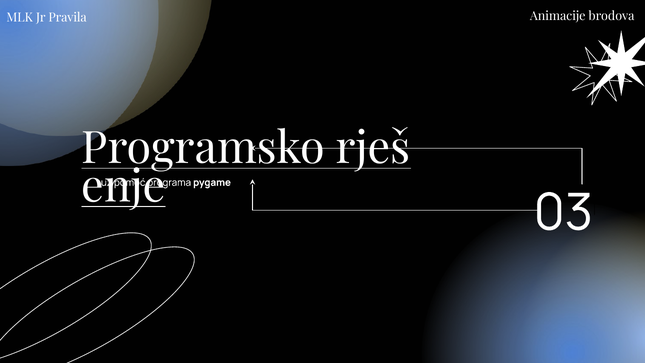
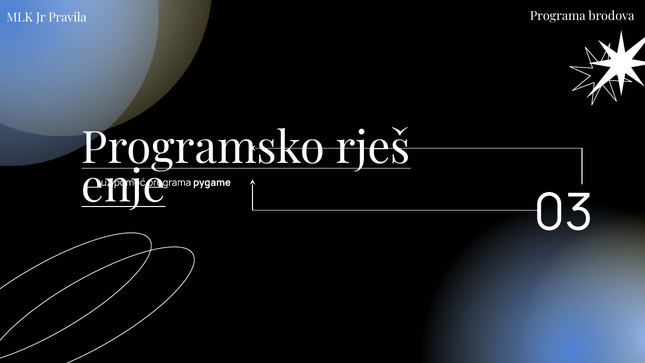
Animacije: Animacije -> Programa (558, 16)
